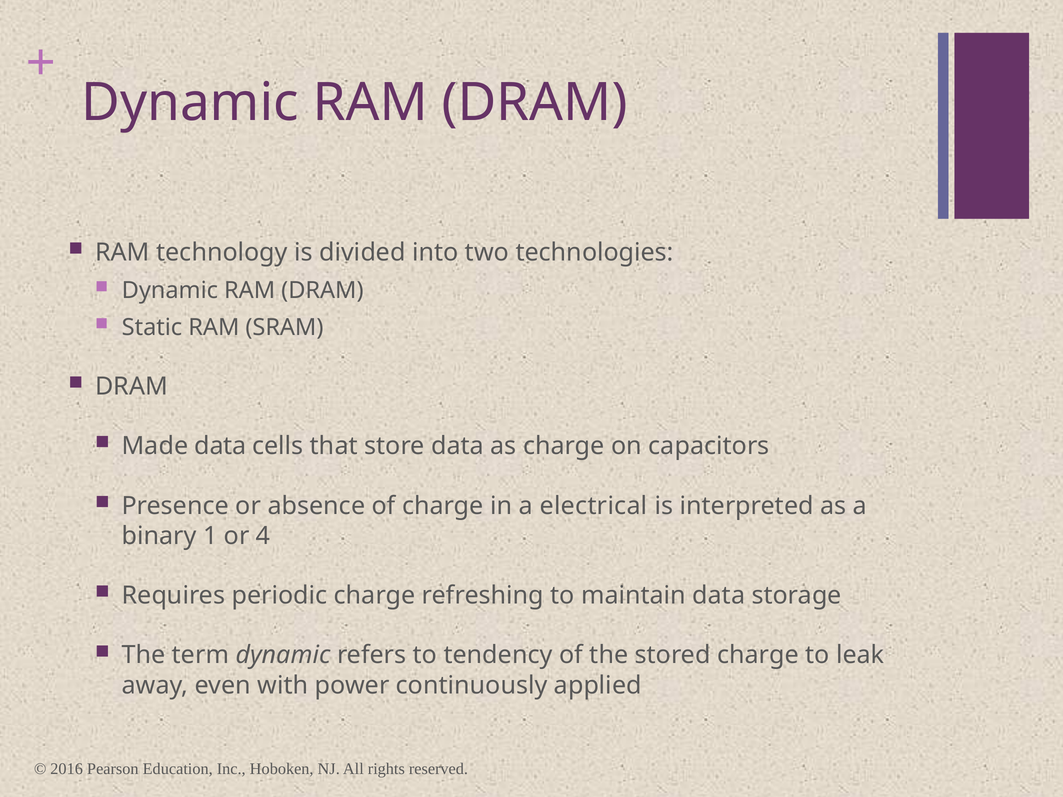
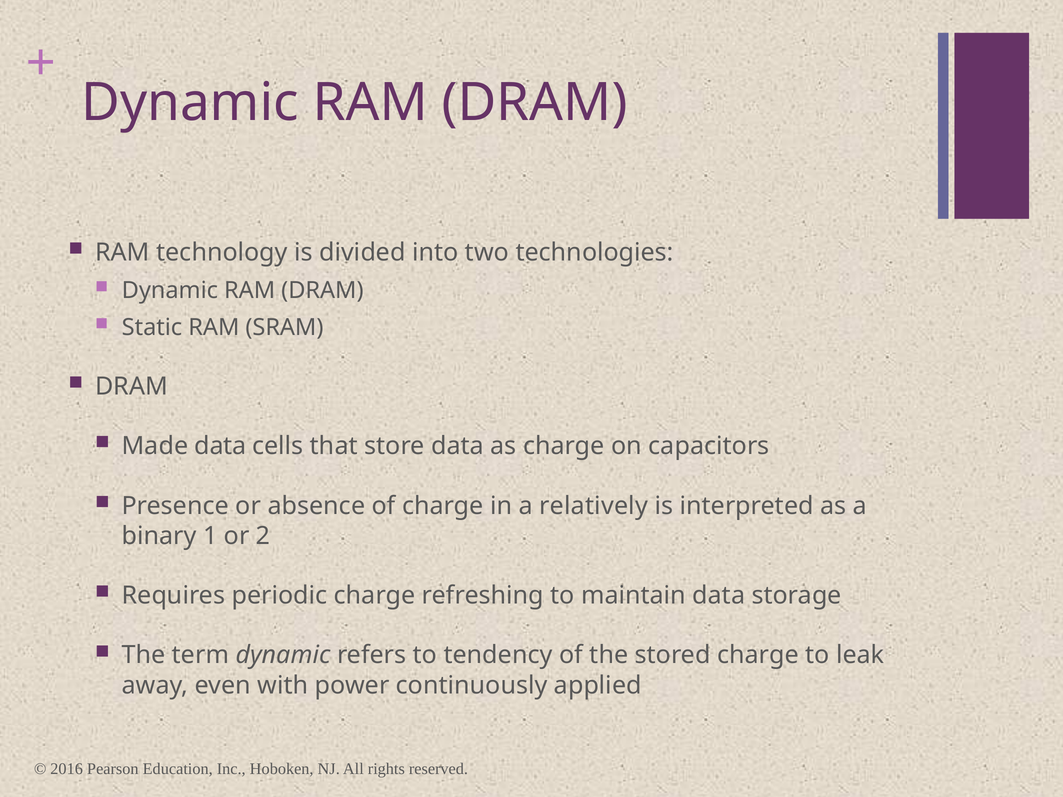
electrical: electrical -> relatively (594, 506)
4: 4 -> 2 (263, 536)
